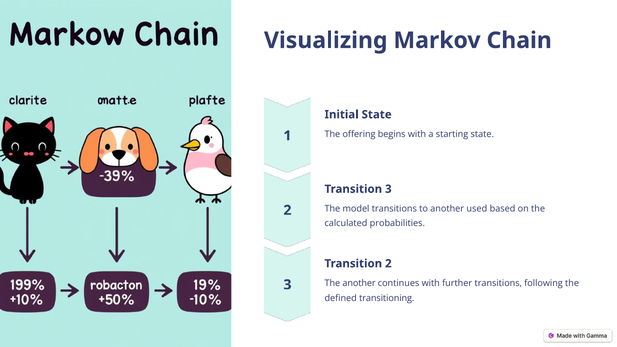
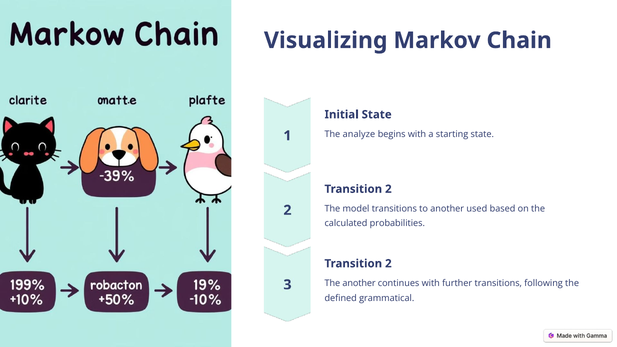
offering: offering -> analyze (359, 134)
3: 3 -> 2 (388, 189)
transitioning: transitioning -> grammatical (387, 298)
